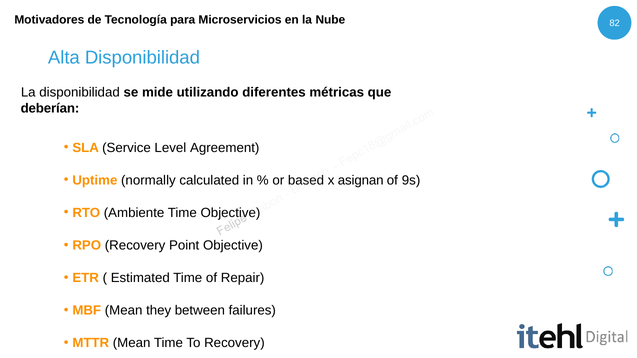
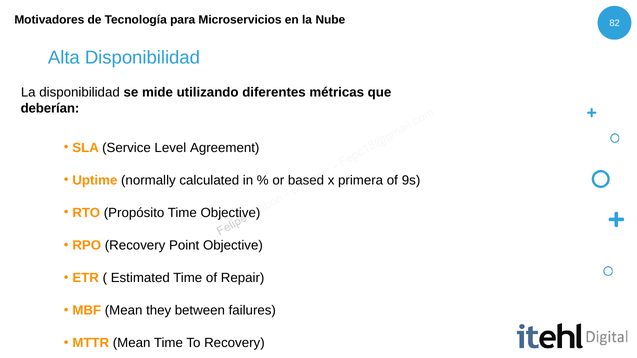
asignan: asignan -> primera (361, 181)
Ambiente: Ambiente -> Propósito (134, 213)
